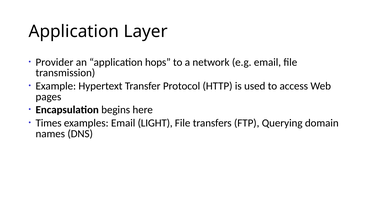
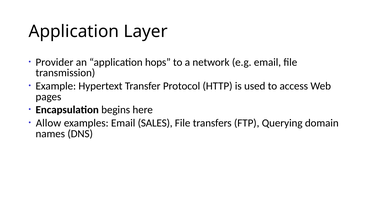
Times: Times -> Allow (48, 123)
LIGHT: LIGHT -> SALES (155, 123)
